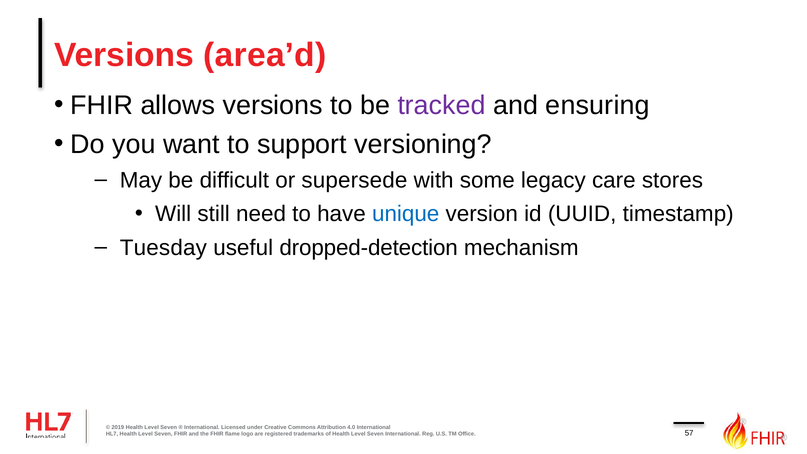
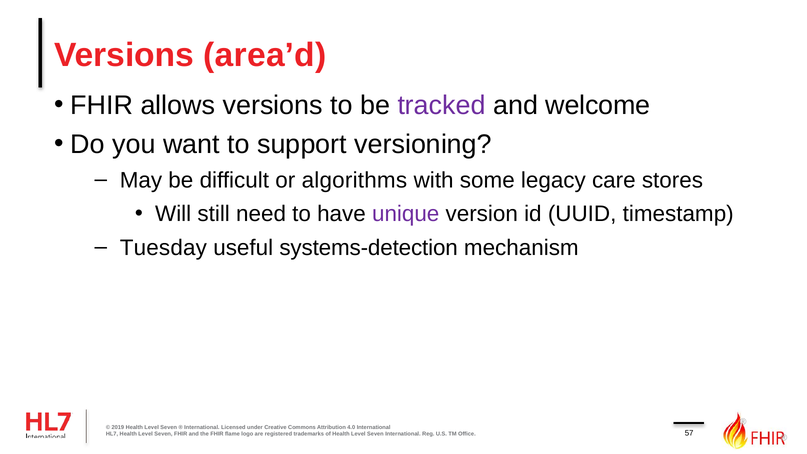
ensuring: ensuring -> welcome (598, 105)
supersede: supersede -> algorithms (354, 180)
unique colour: blue -> purple (406, 214)
dropped-detection: dropped-detection -> systems-detection (369, 248)
